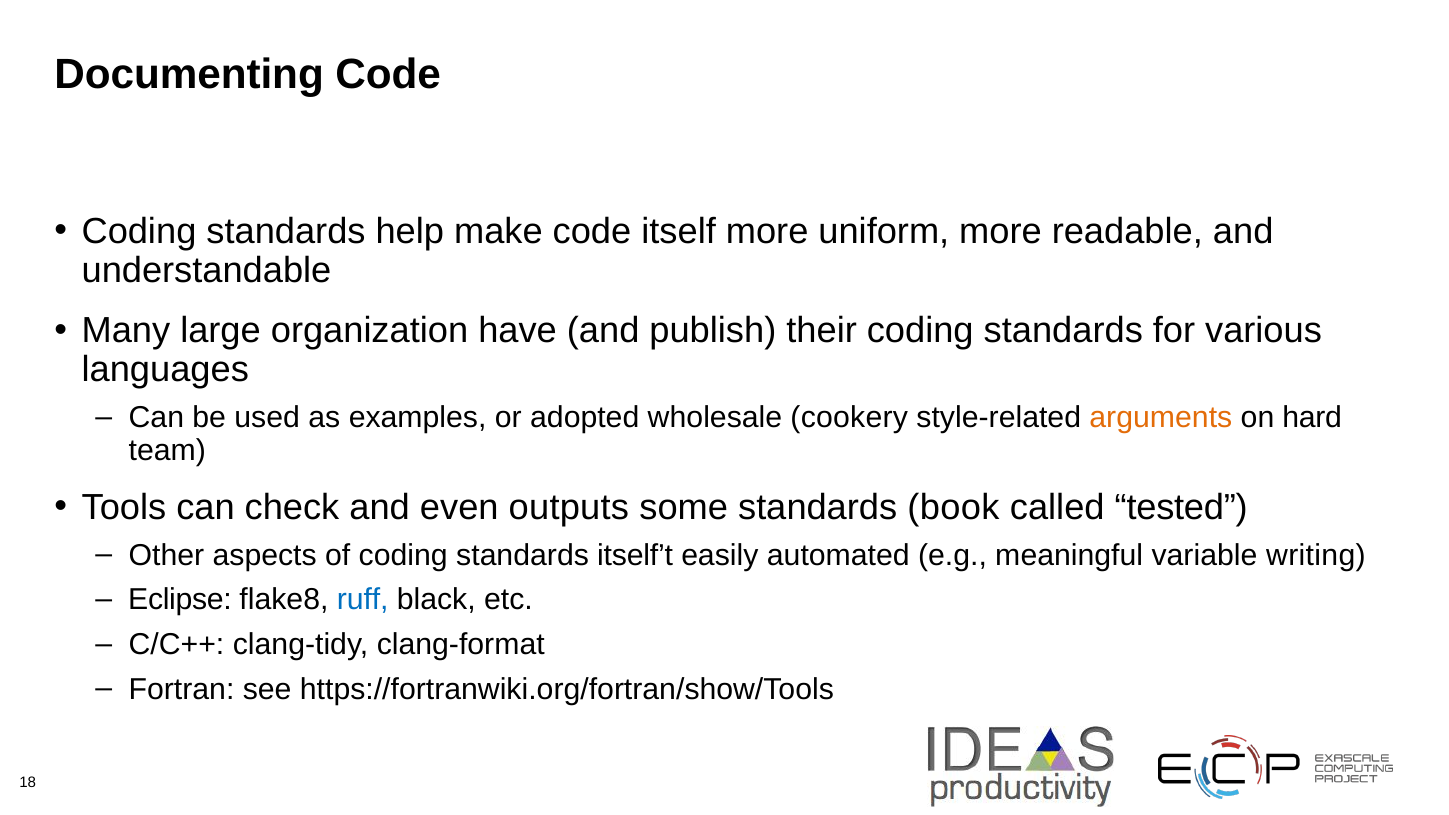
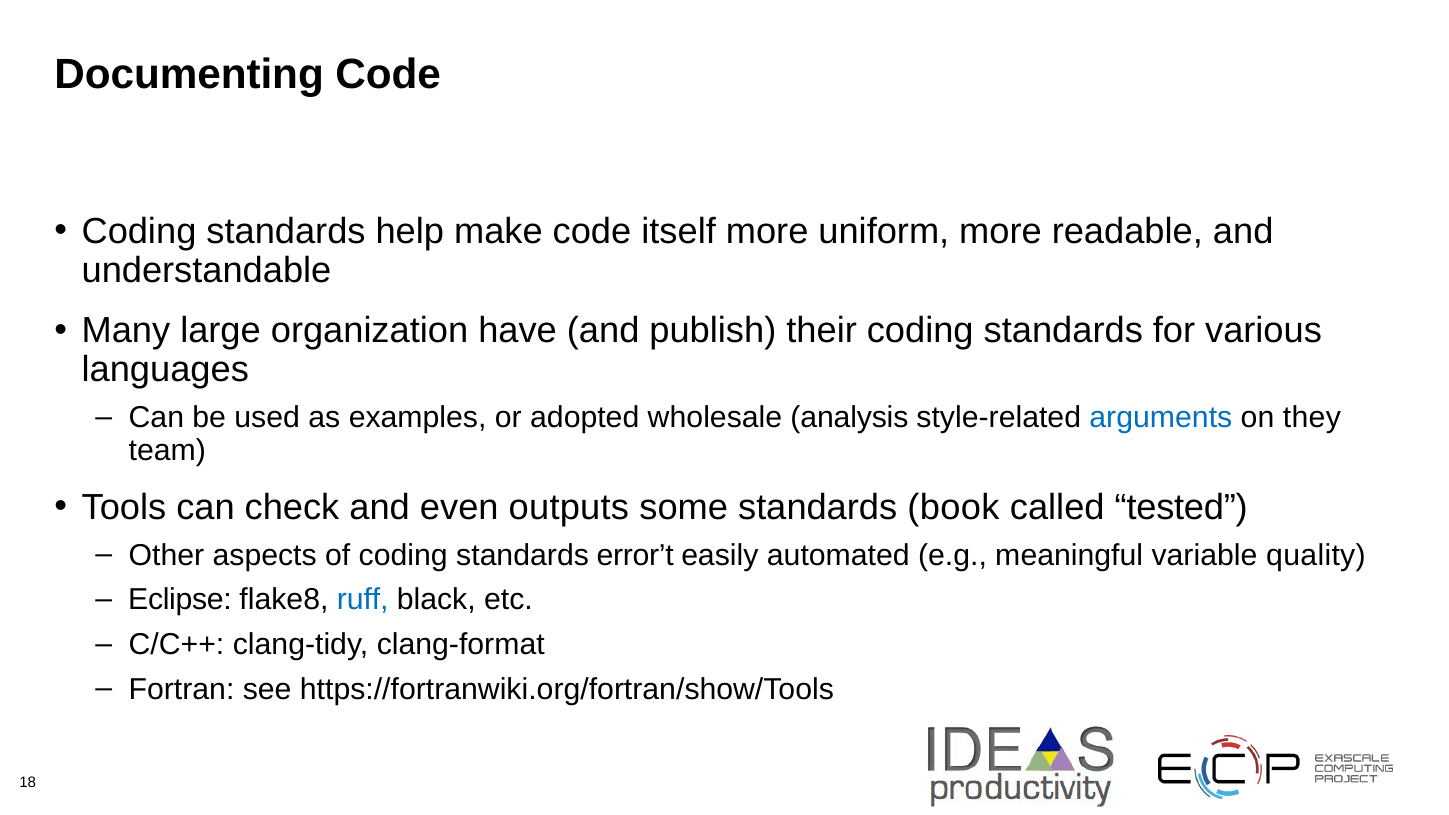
cookery: cookery -> analysis (849, 418)
arguments colour: orange -> blue (1161, 418)
hard: hard -> they (1312, 418)
itself’t: itself’t -> error’t (635, 555)
writing: writing -> quality (1316, 555)
